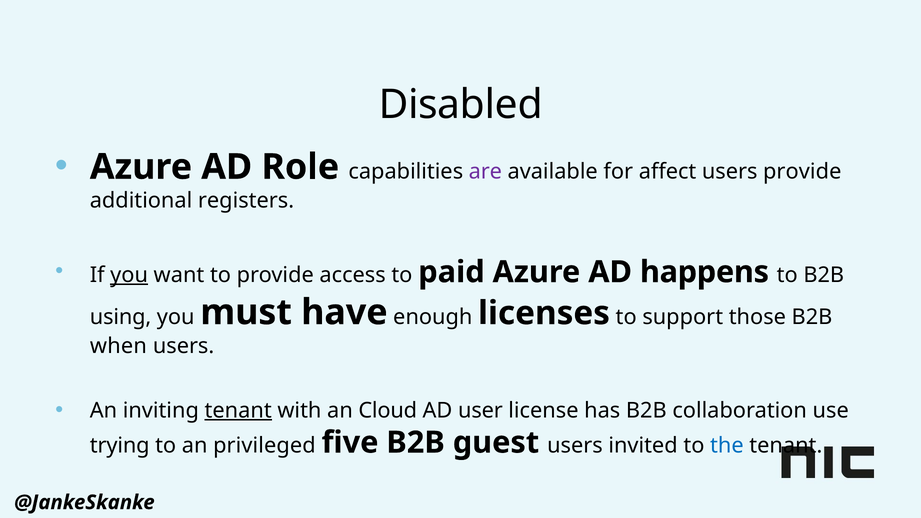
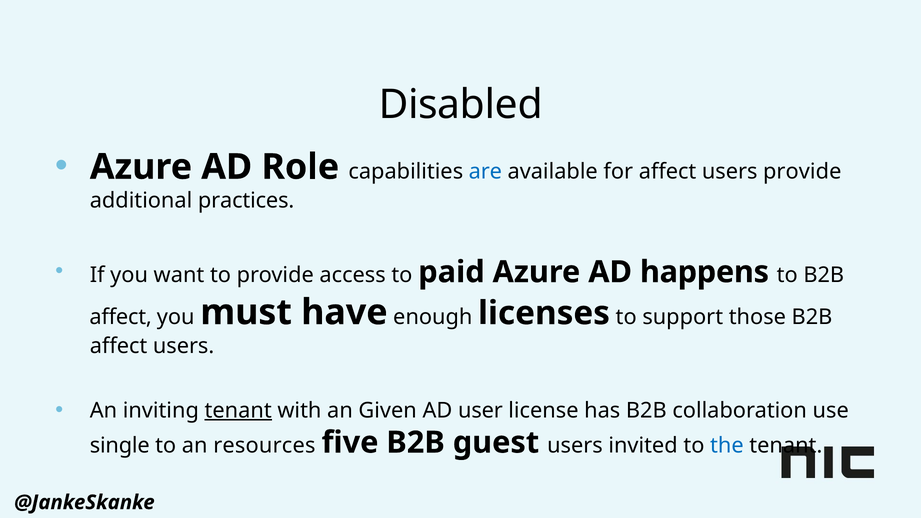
are colour: purple -> blue (485, 172)
registers: registers -> practices (246, 201)
you underline: present -> none (129, 275)
using: using -> affect (121, 317)
when: when -> affect (119, 346)
Cloud: Cloud -> Given (388, 410)
trying: trying -> single (120, 446)
privileged: privileged -> resources (264, 446)
